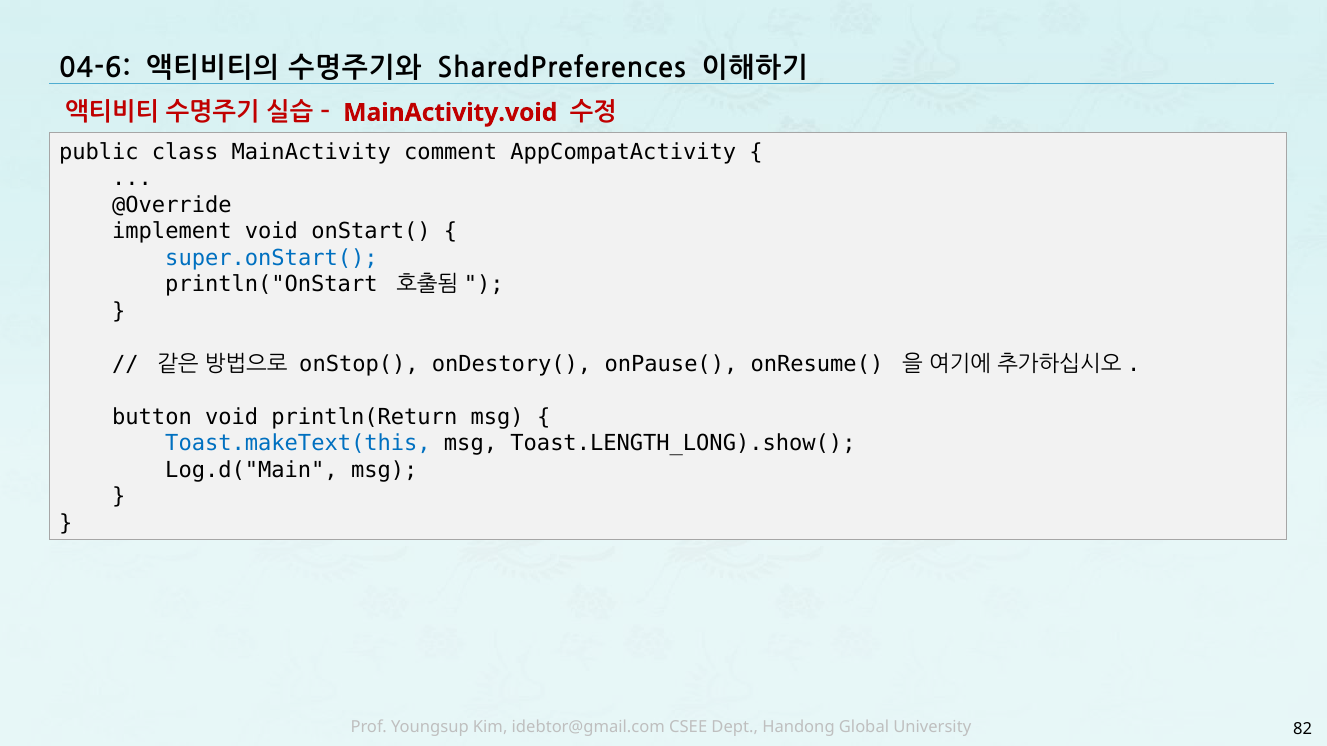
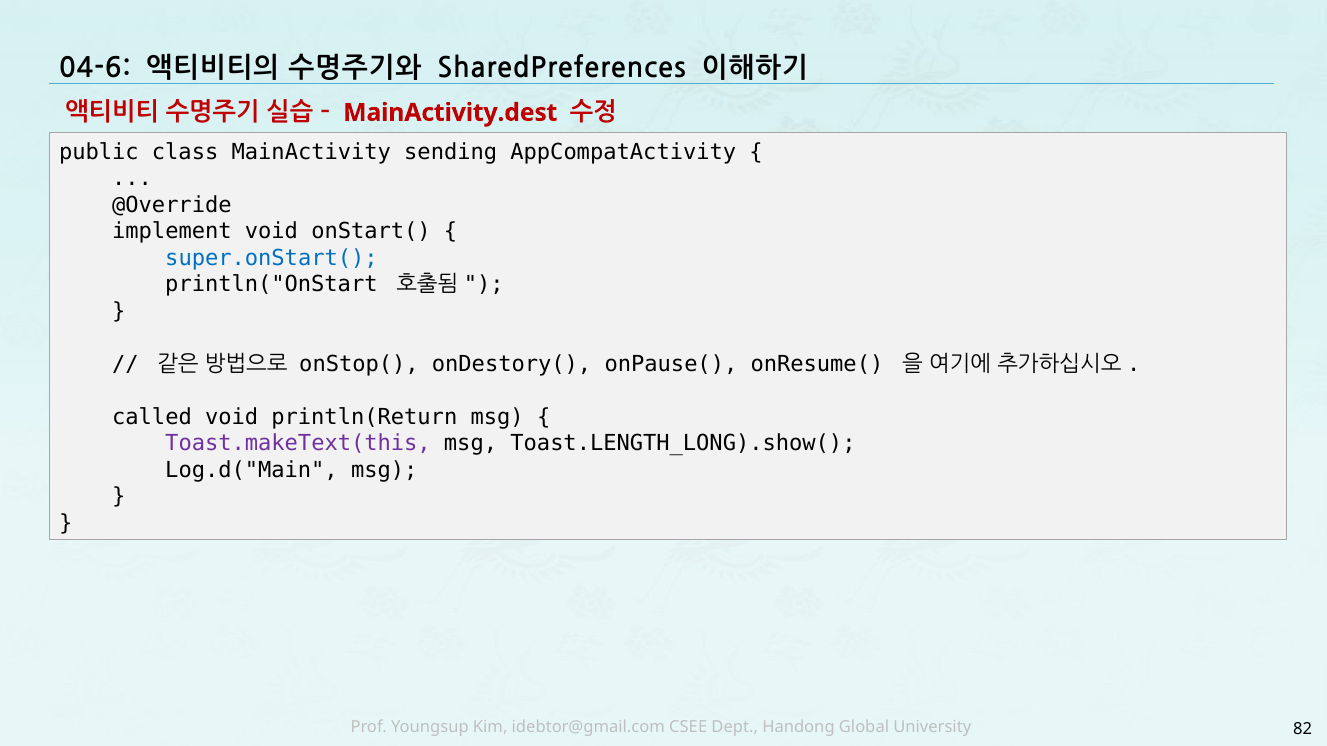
MainActivity.void: MainActivity.void -> MainActivity.dest (450, 113)
comment: comment -> sending (451, 152)
button: button -> called (152, 417)
Toast.makeText(this colour: blue -> purple (298, 444)
